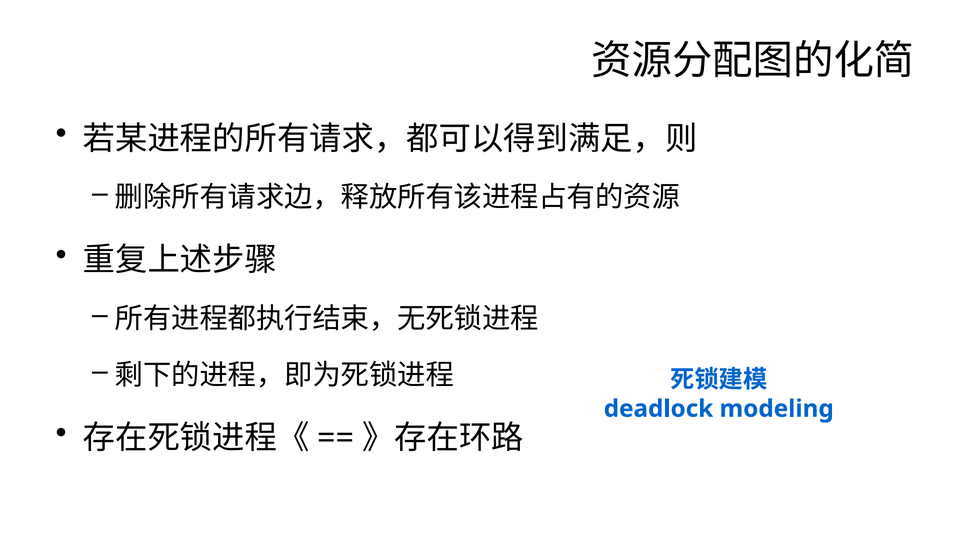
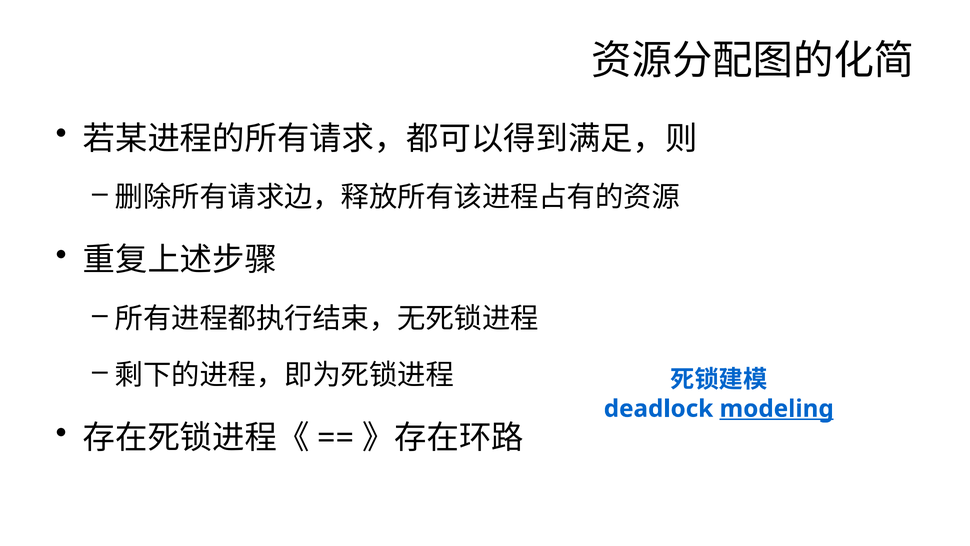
modeling underline: none -> present (777, 408)
